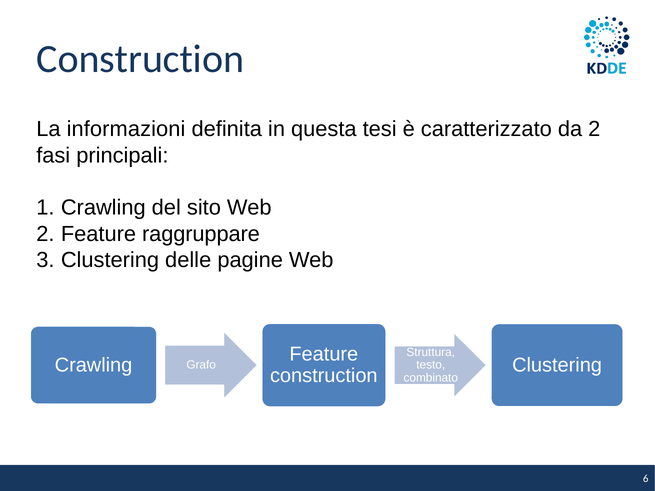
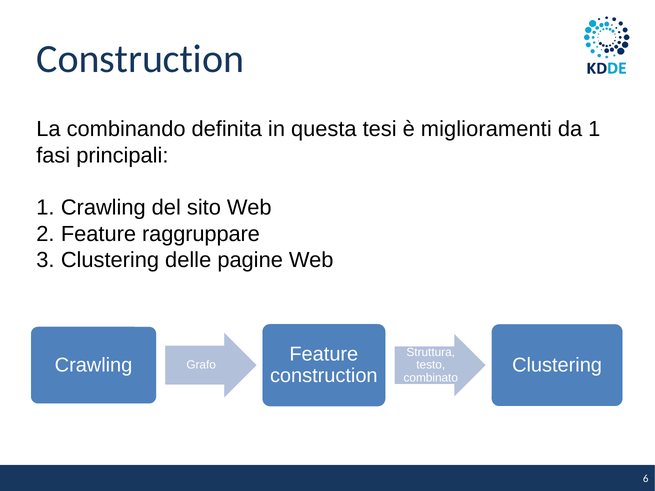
informazioni: informazioni -> combinando (126, 129)
caratterizzato: caratterizzato -> miglioramenti (486, 129)
da 2: 2 -> 1 (594, 129)
